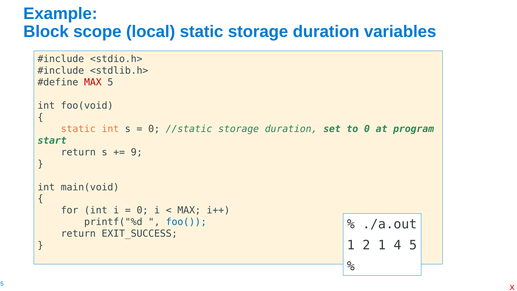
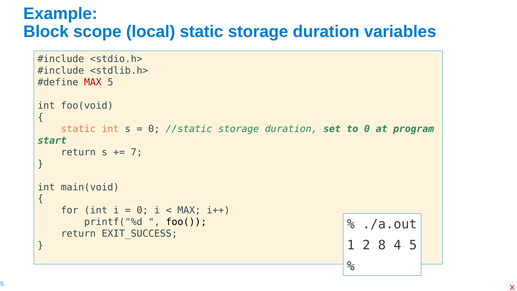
9: 9 -> 7 (137, 152)
foo( colour: blue -> black (186, 222)
2 1: 1 -> 8 (382, 245)
